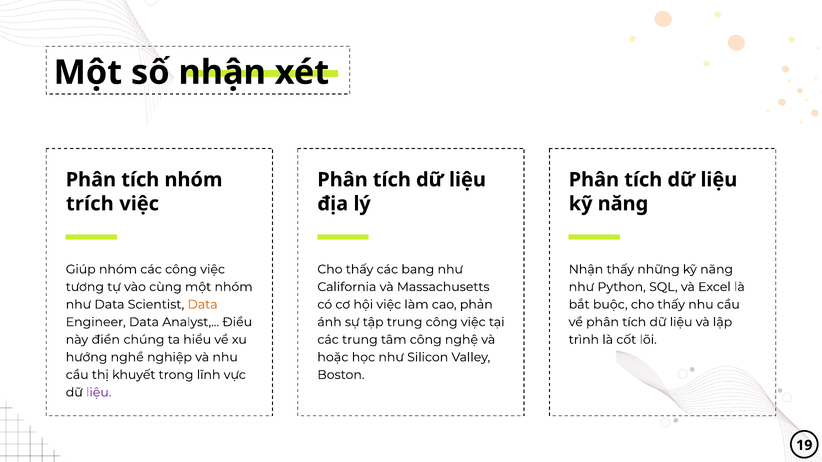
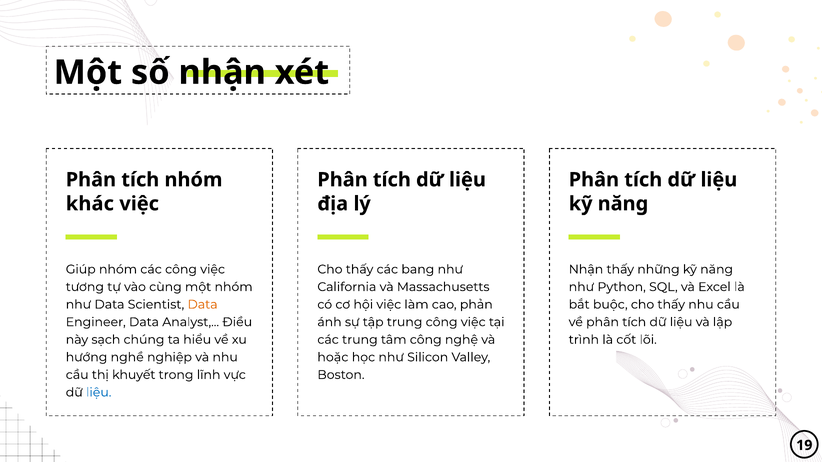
trích: trích -> khác (90, 204)
điền: điền -> sạch (106, 340)
liệu colour: purple -> blue (99, 393)
